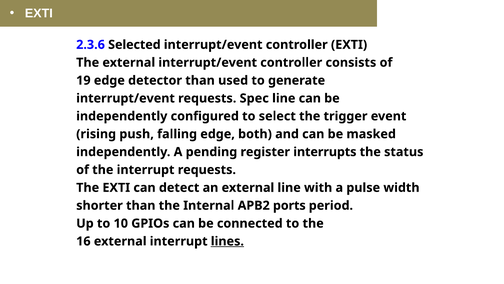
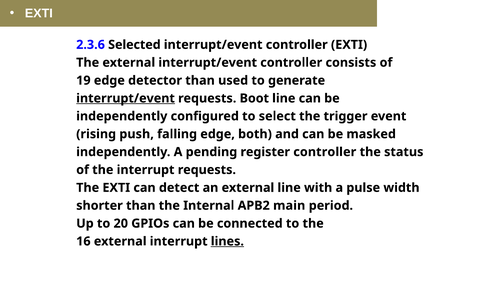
interrupt/event underline: none -> present (126, 98)
Spec: Spec -> Boot (254, 98)
register interrupts: interrupts -> controller (325, 152)
ports: ports -> main (289, 205)
10: 10 -> 20 (121, 223)
